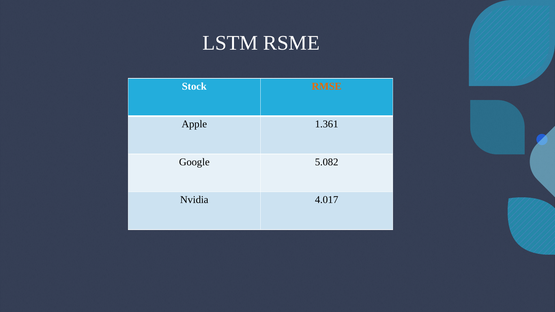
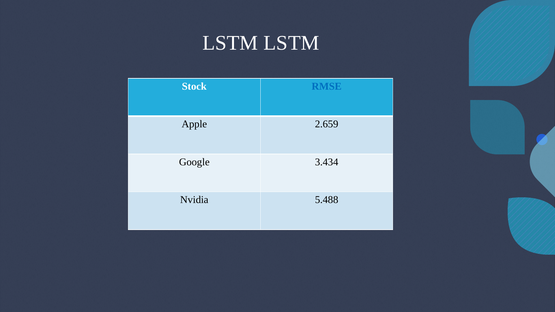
LSTM RSME: RSME -> LSTM (291, 43)
RMSE colour: orange -> blue (327, 86)
1.361: 1.361 -> 2.659 (327, 124)
5.082: 5.082 -> 3.434 (327, 162)
4.017: 4.017 -> 5.488 (327, 200)
